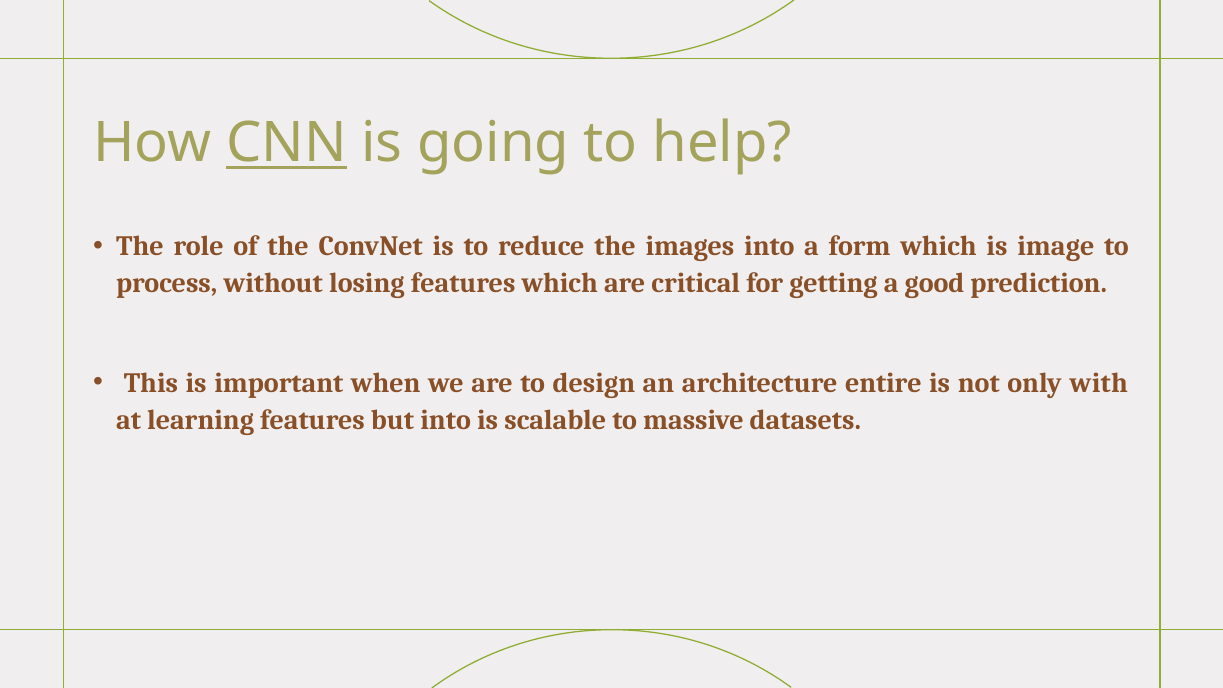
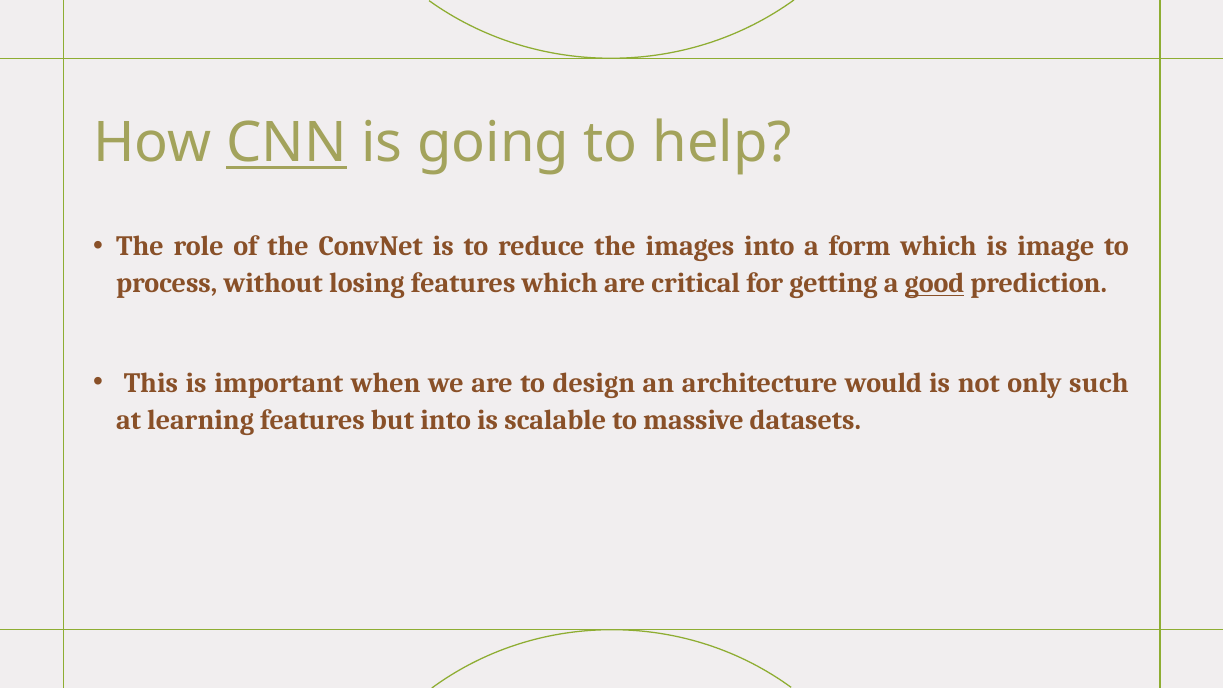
good underline: none -> present (934, 283)
entire: entire -> would (883, 383)
with: with -> such (1099, 383)
